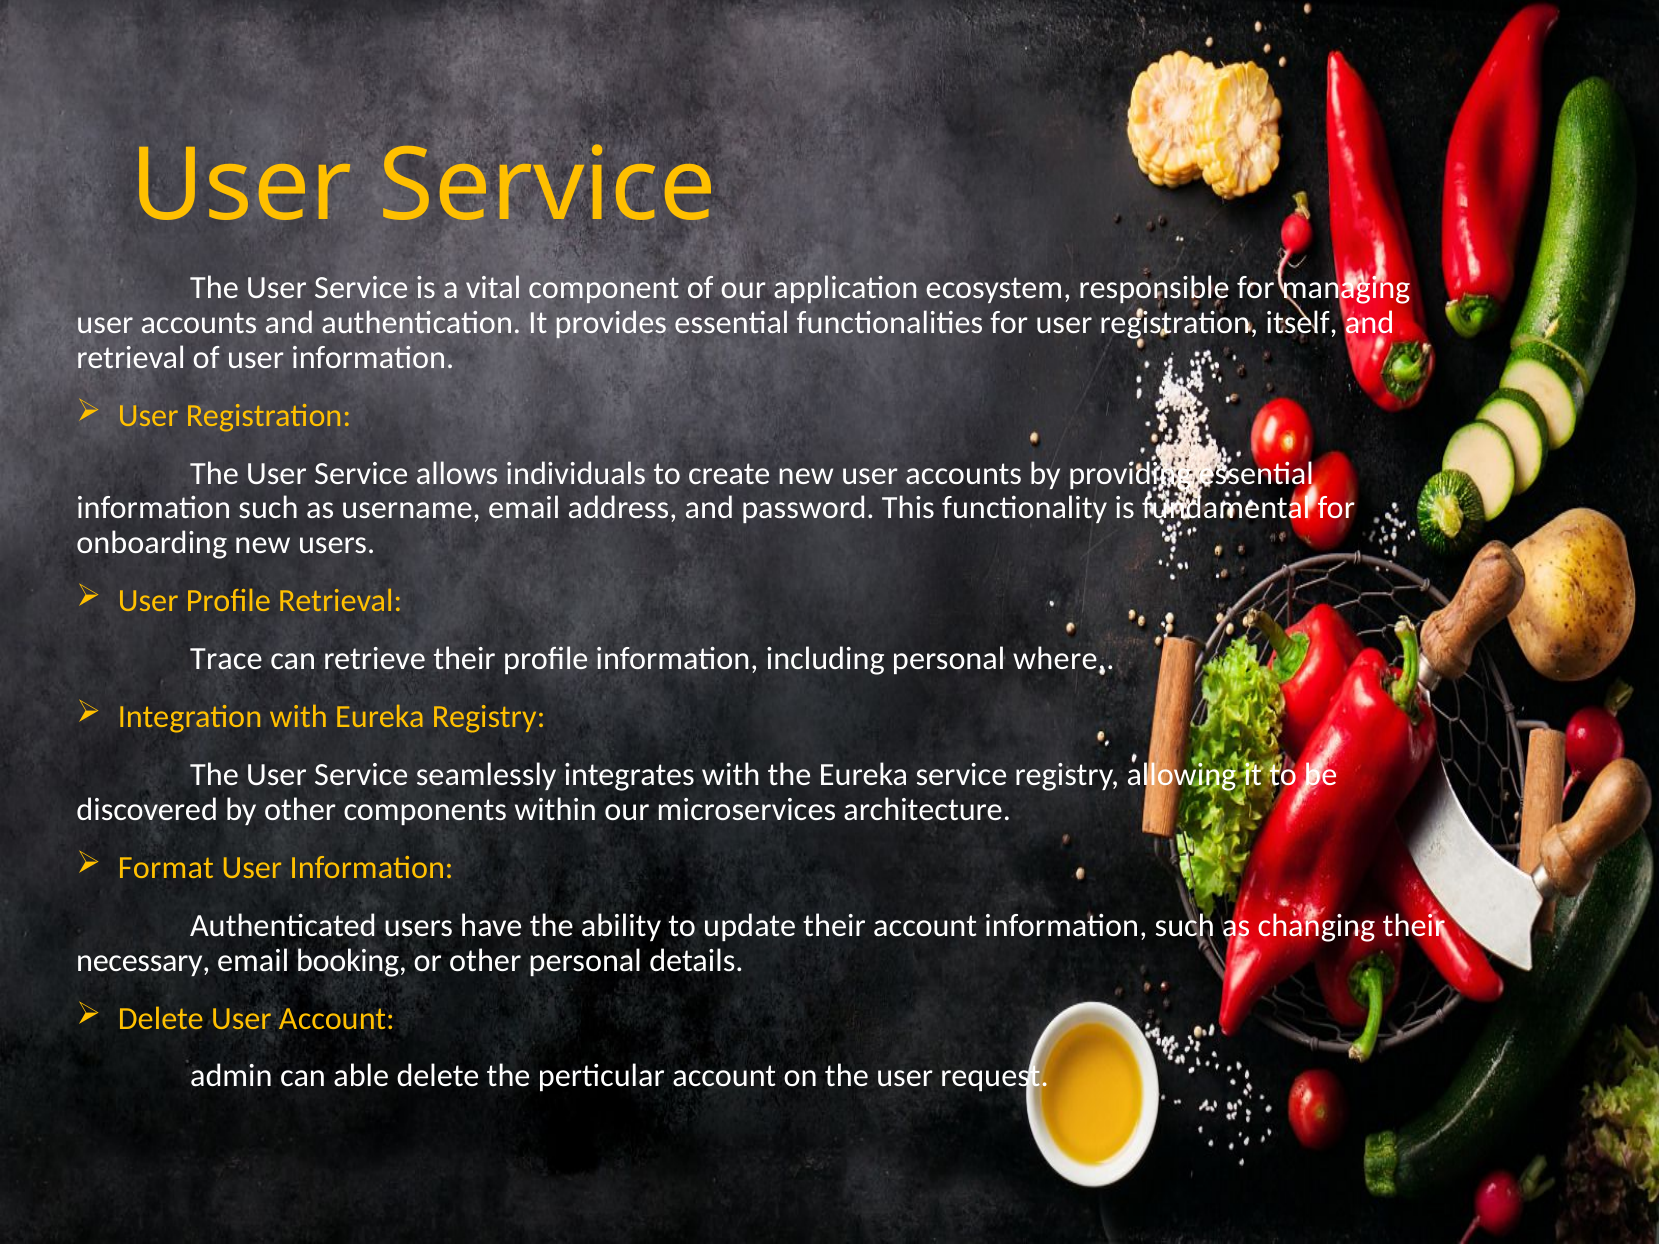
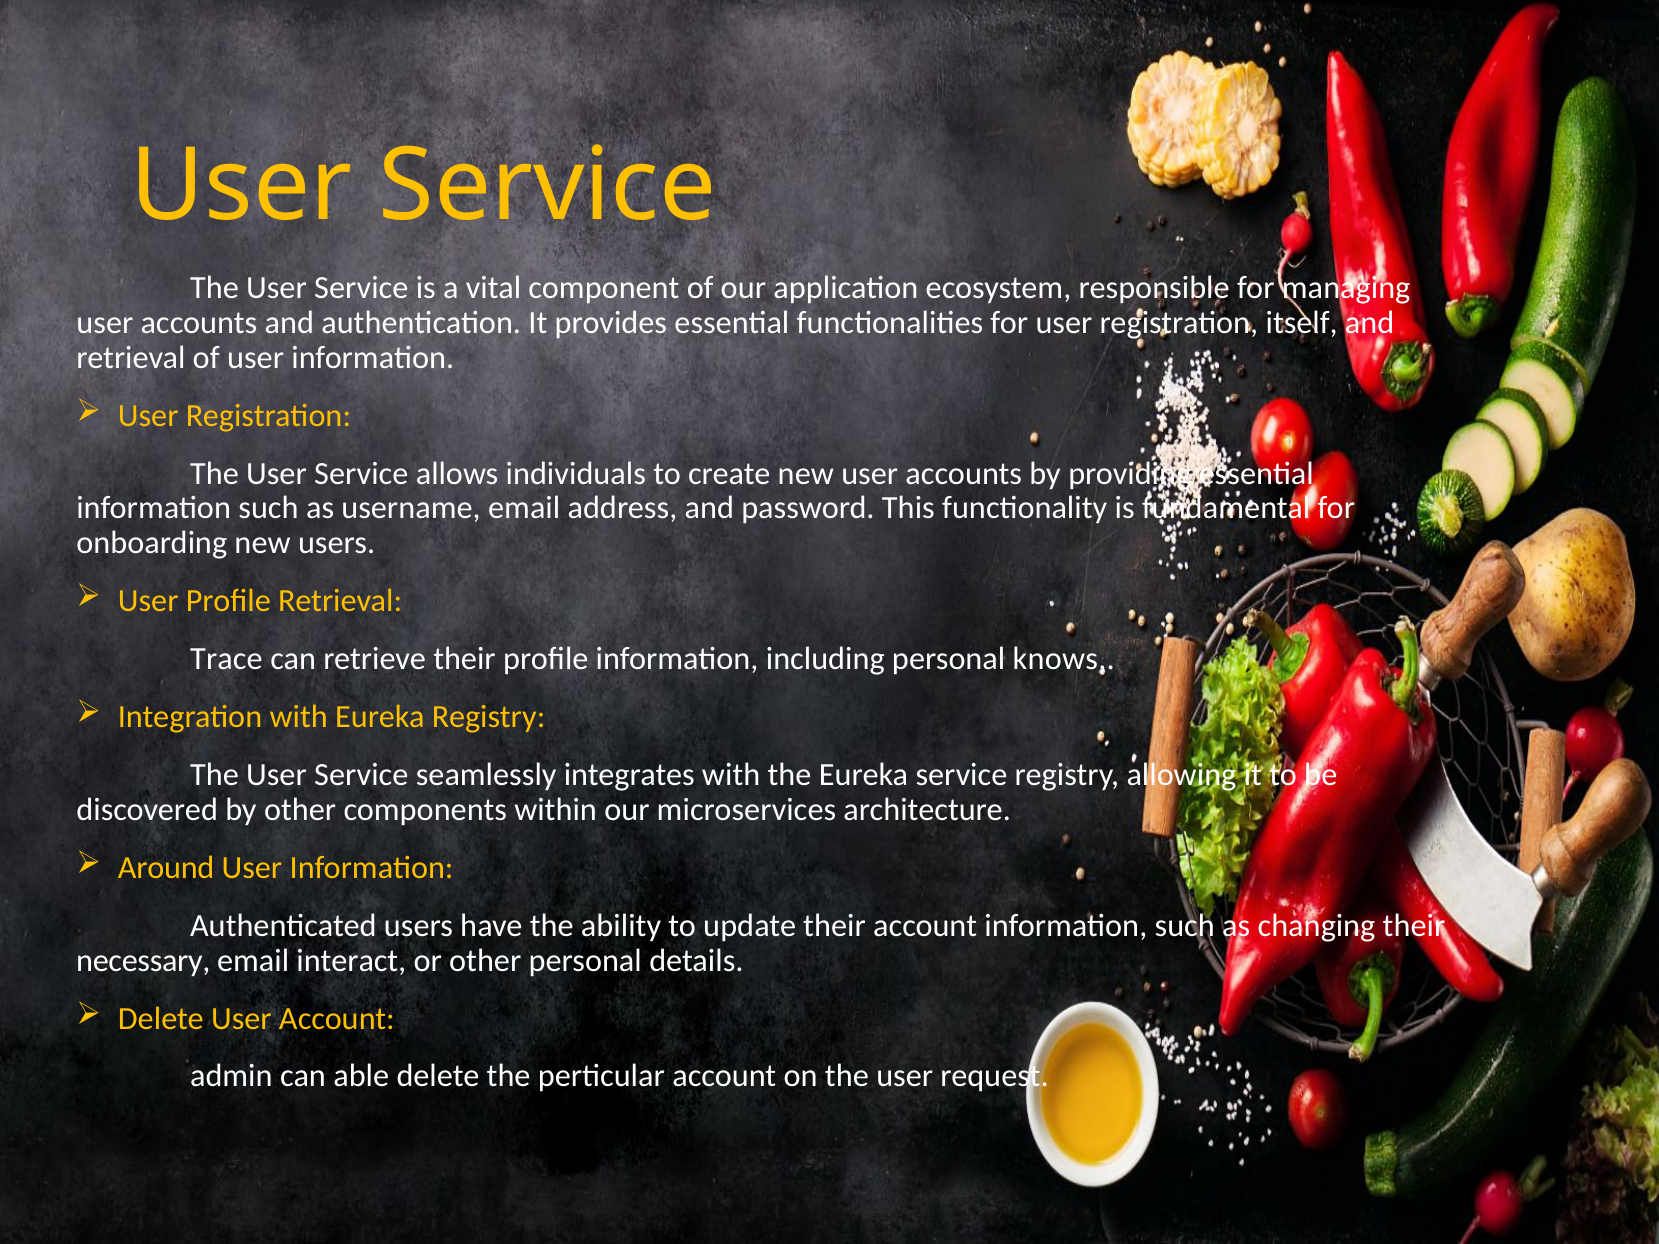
where: where -> knows (1064, 659)
Format: Format -> Around (166, 868)
booking: booking -> interact (351, 961)
